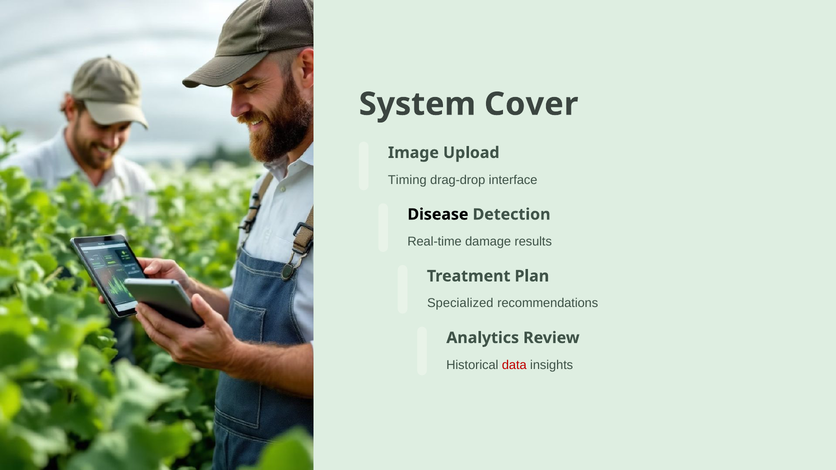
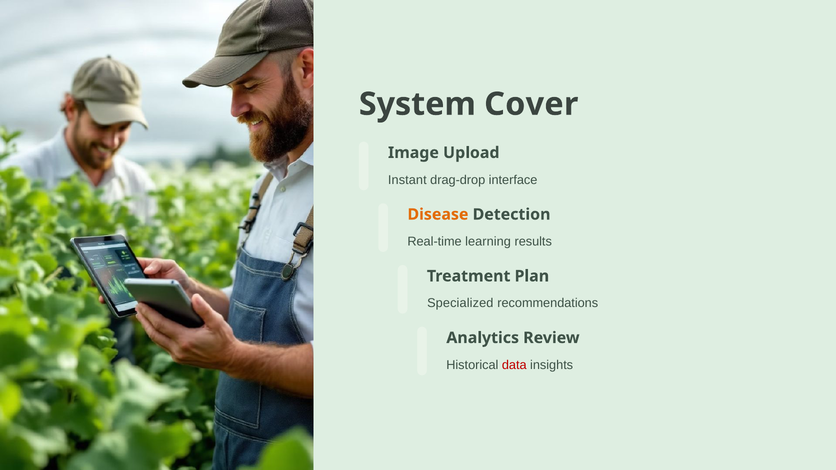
Timing: Timing -> Instant (407, 180)
Disease colour: black -> orange (438, 215)
damage: damage -> learning (488, 242)
